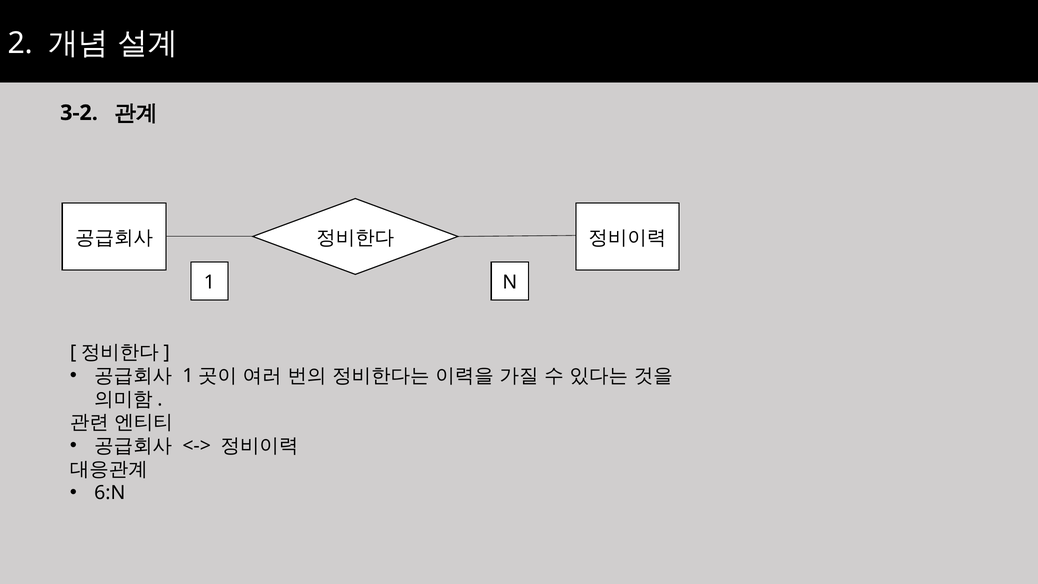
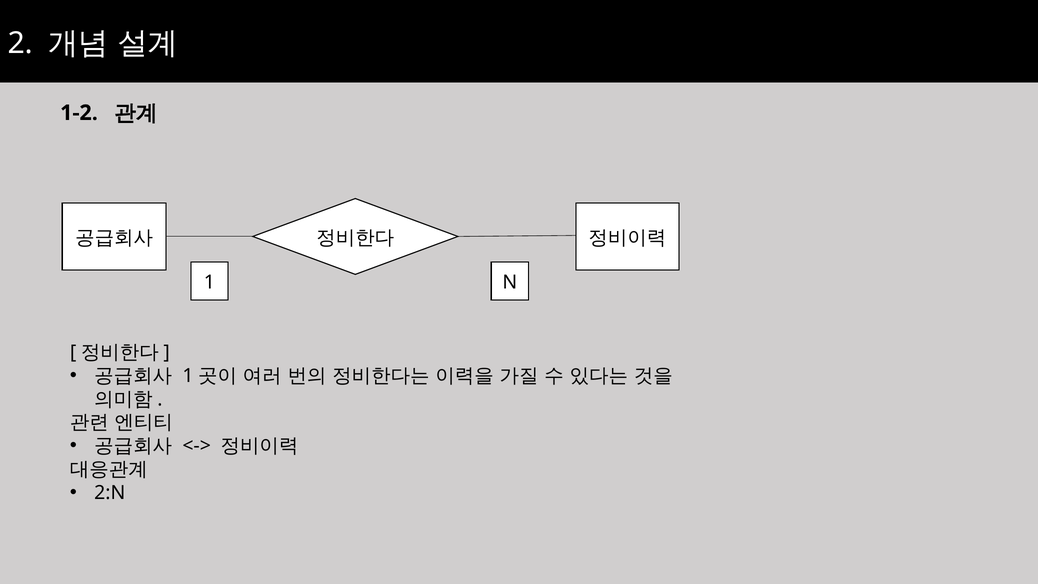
3-2: 3-2 -> 1-2 (79, 113)
6:N: 6:N -> 2:N (110, 493)
